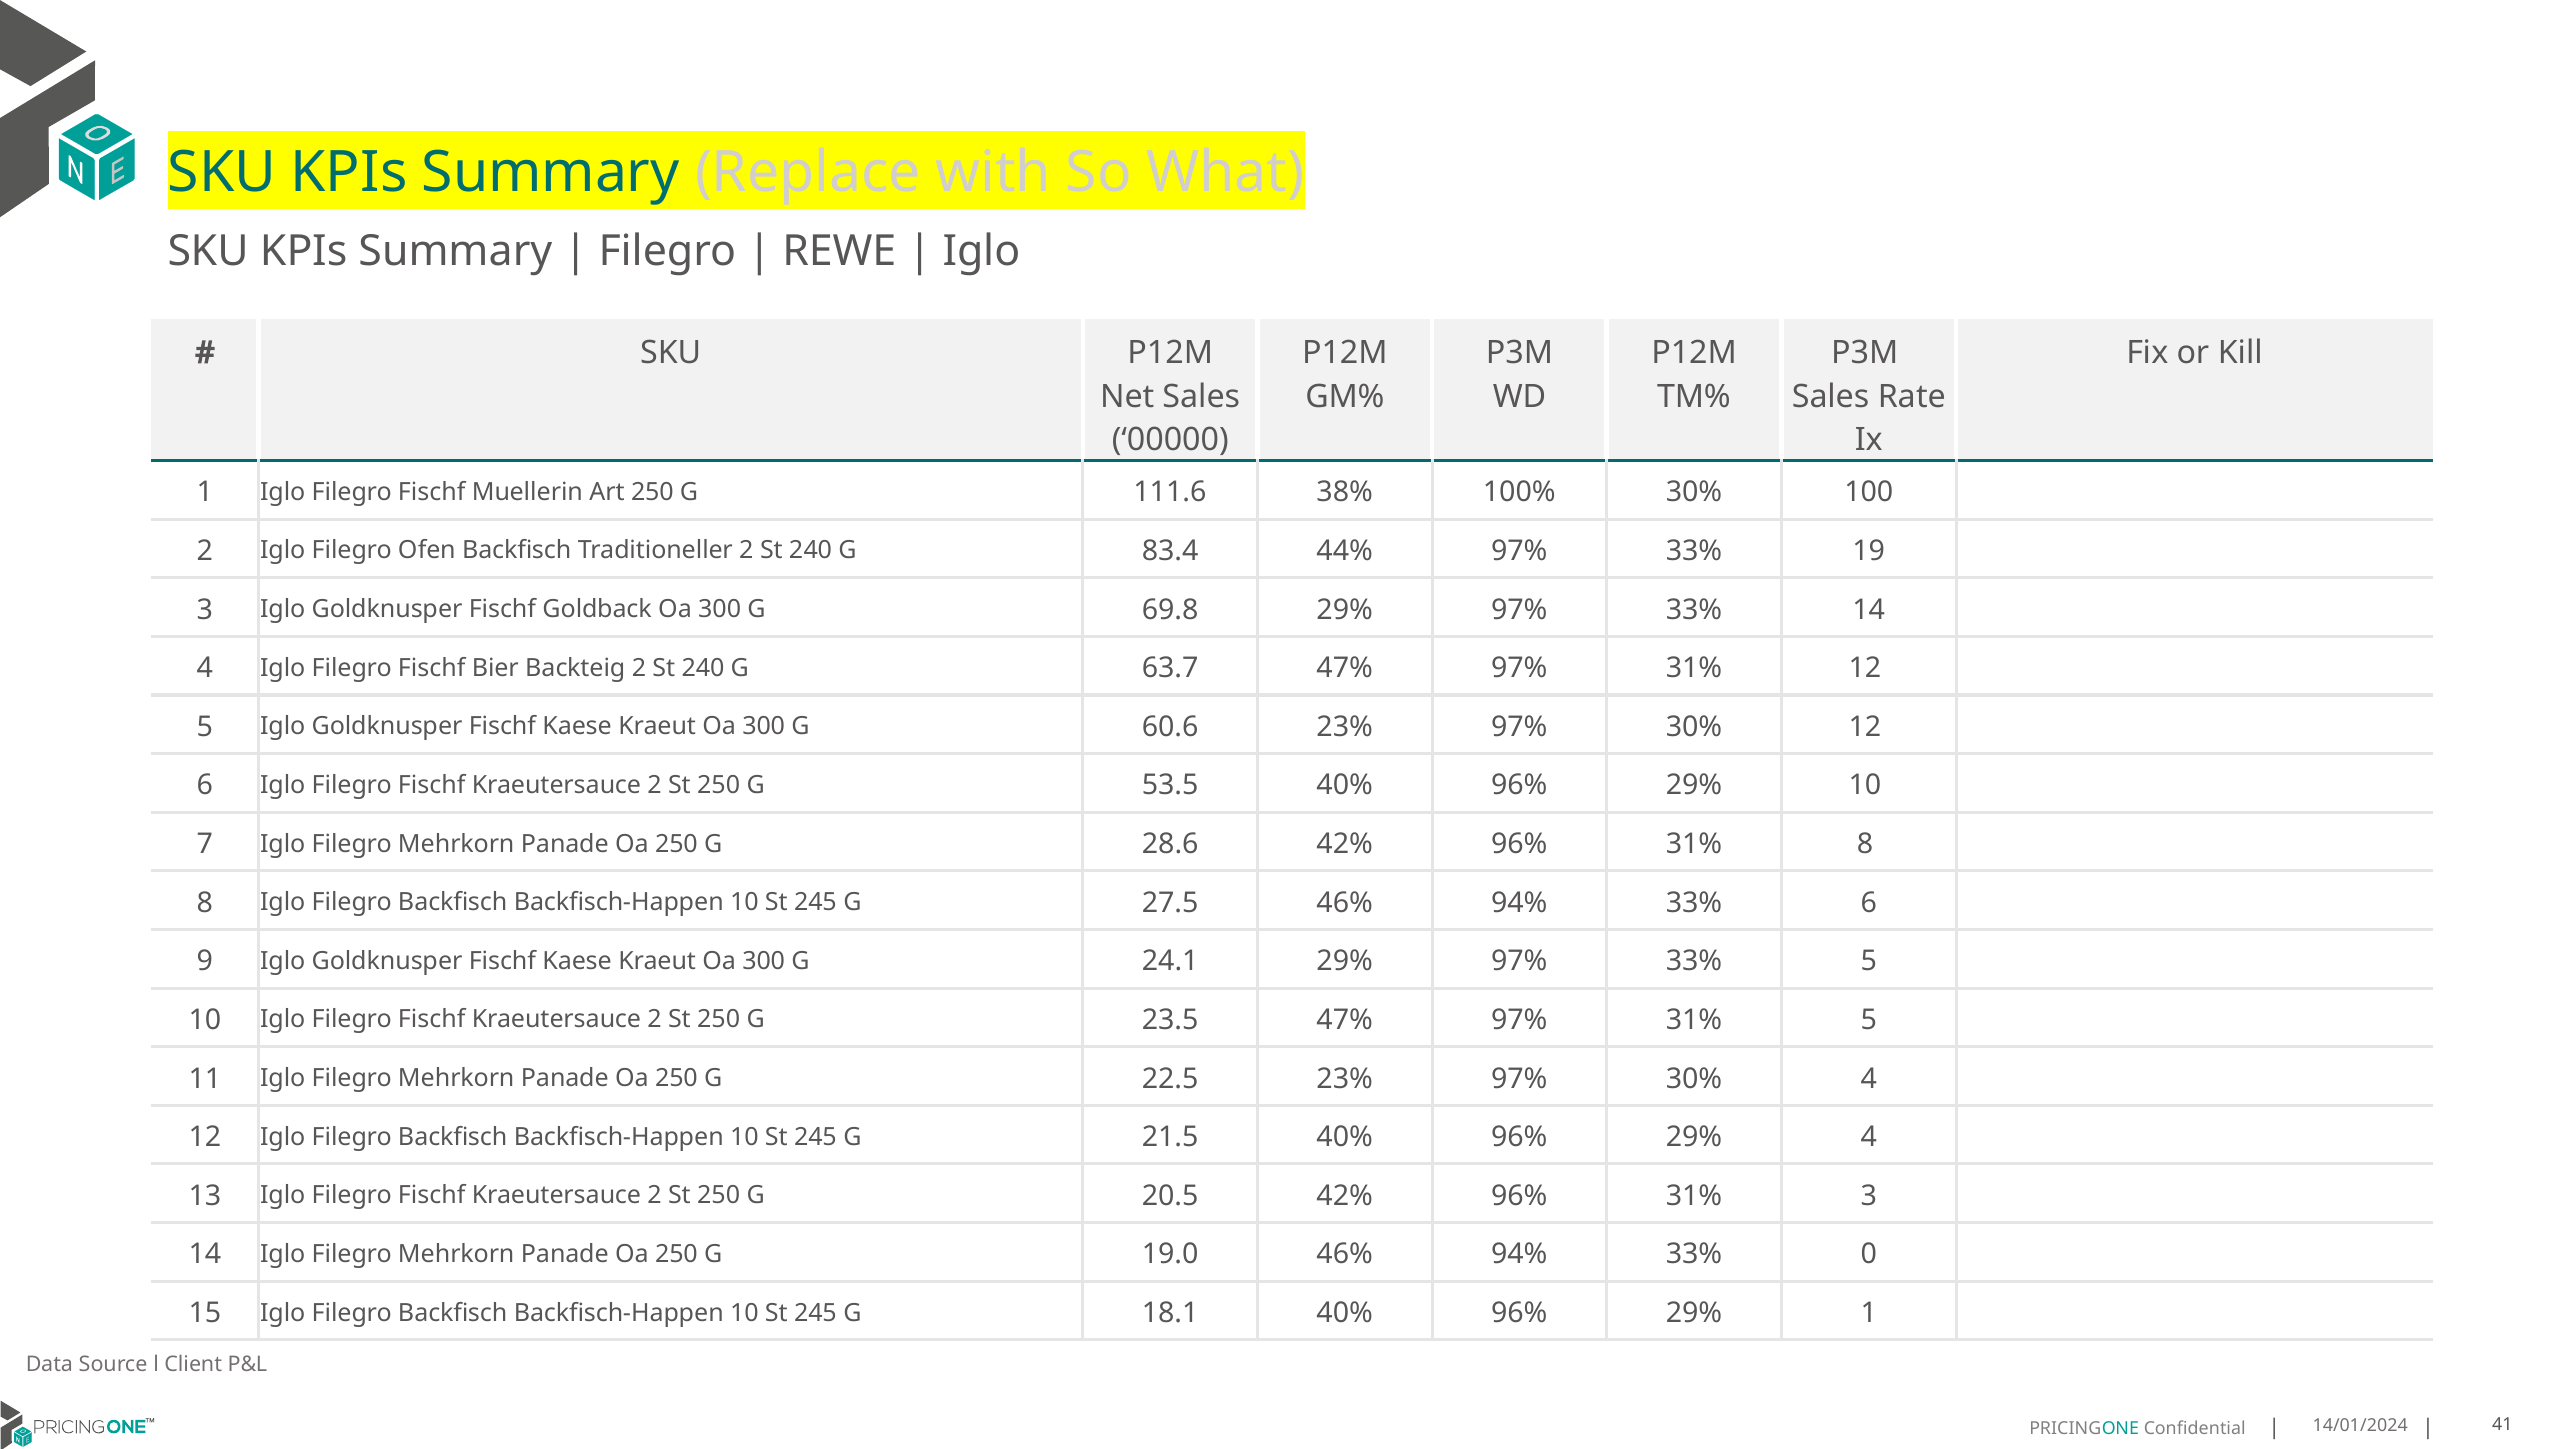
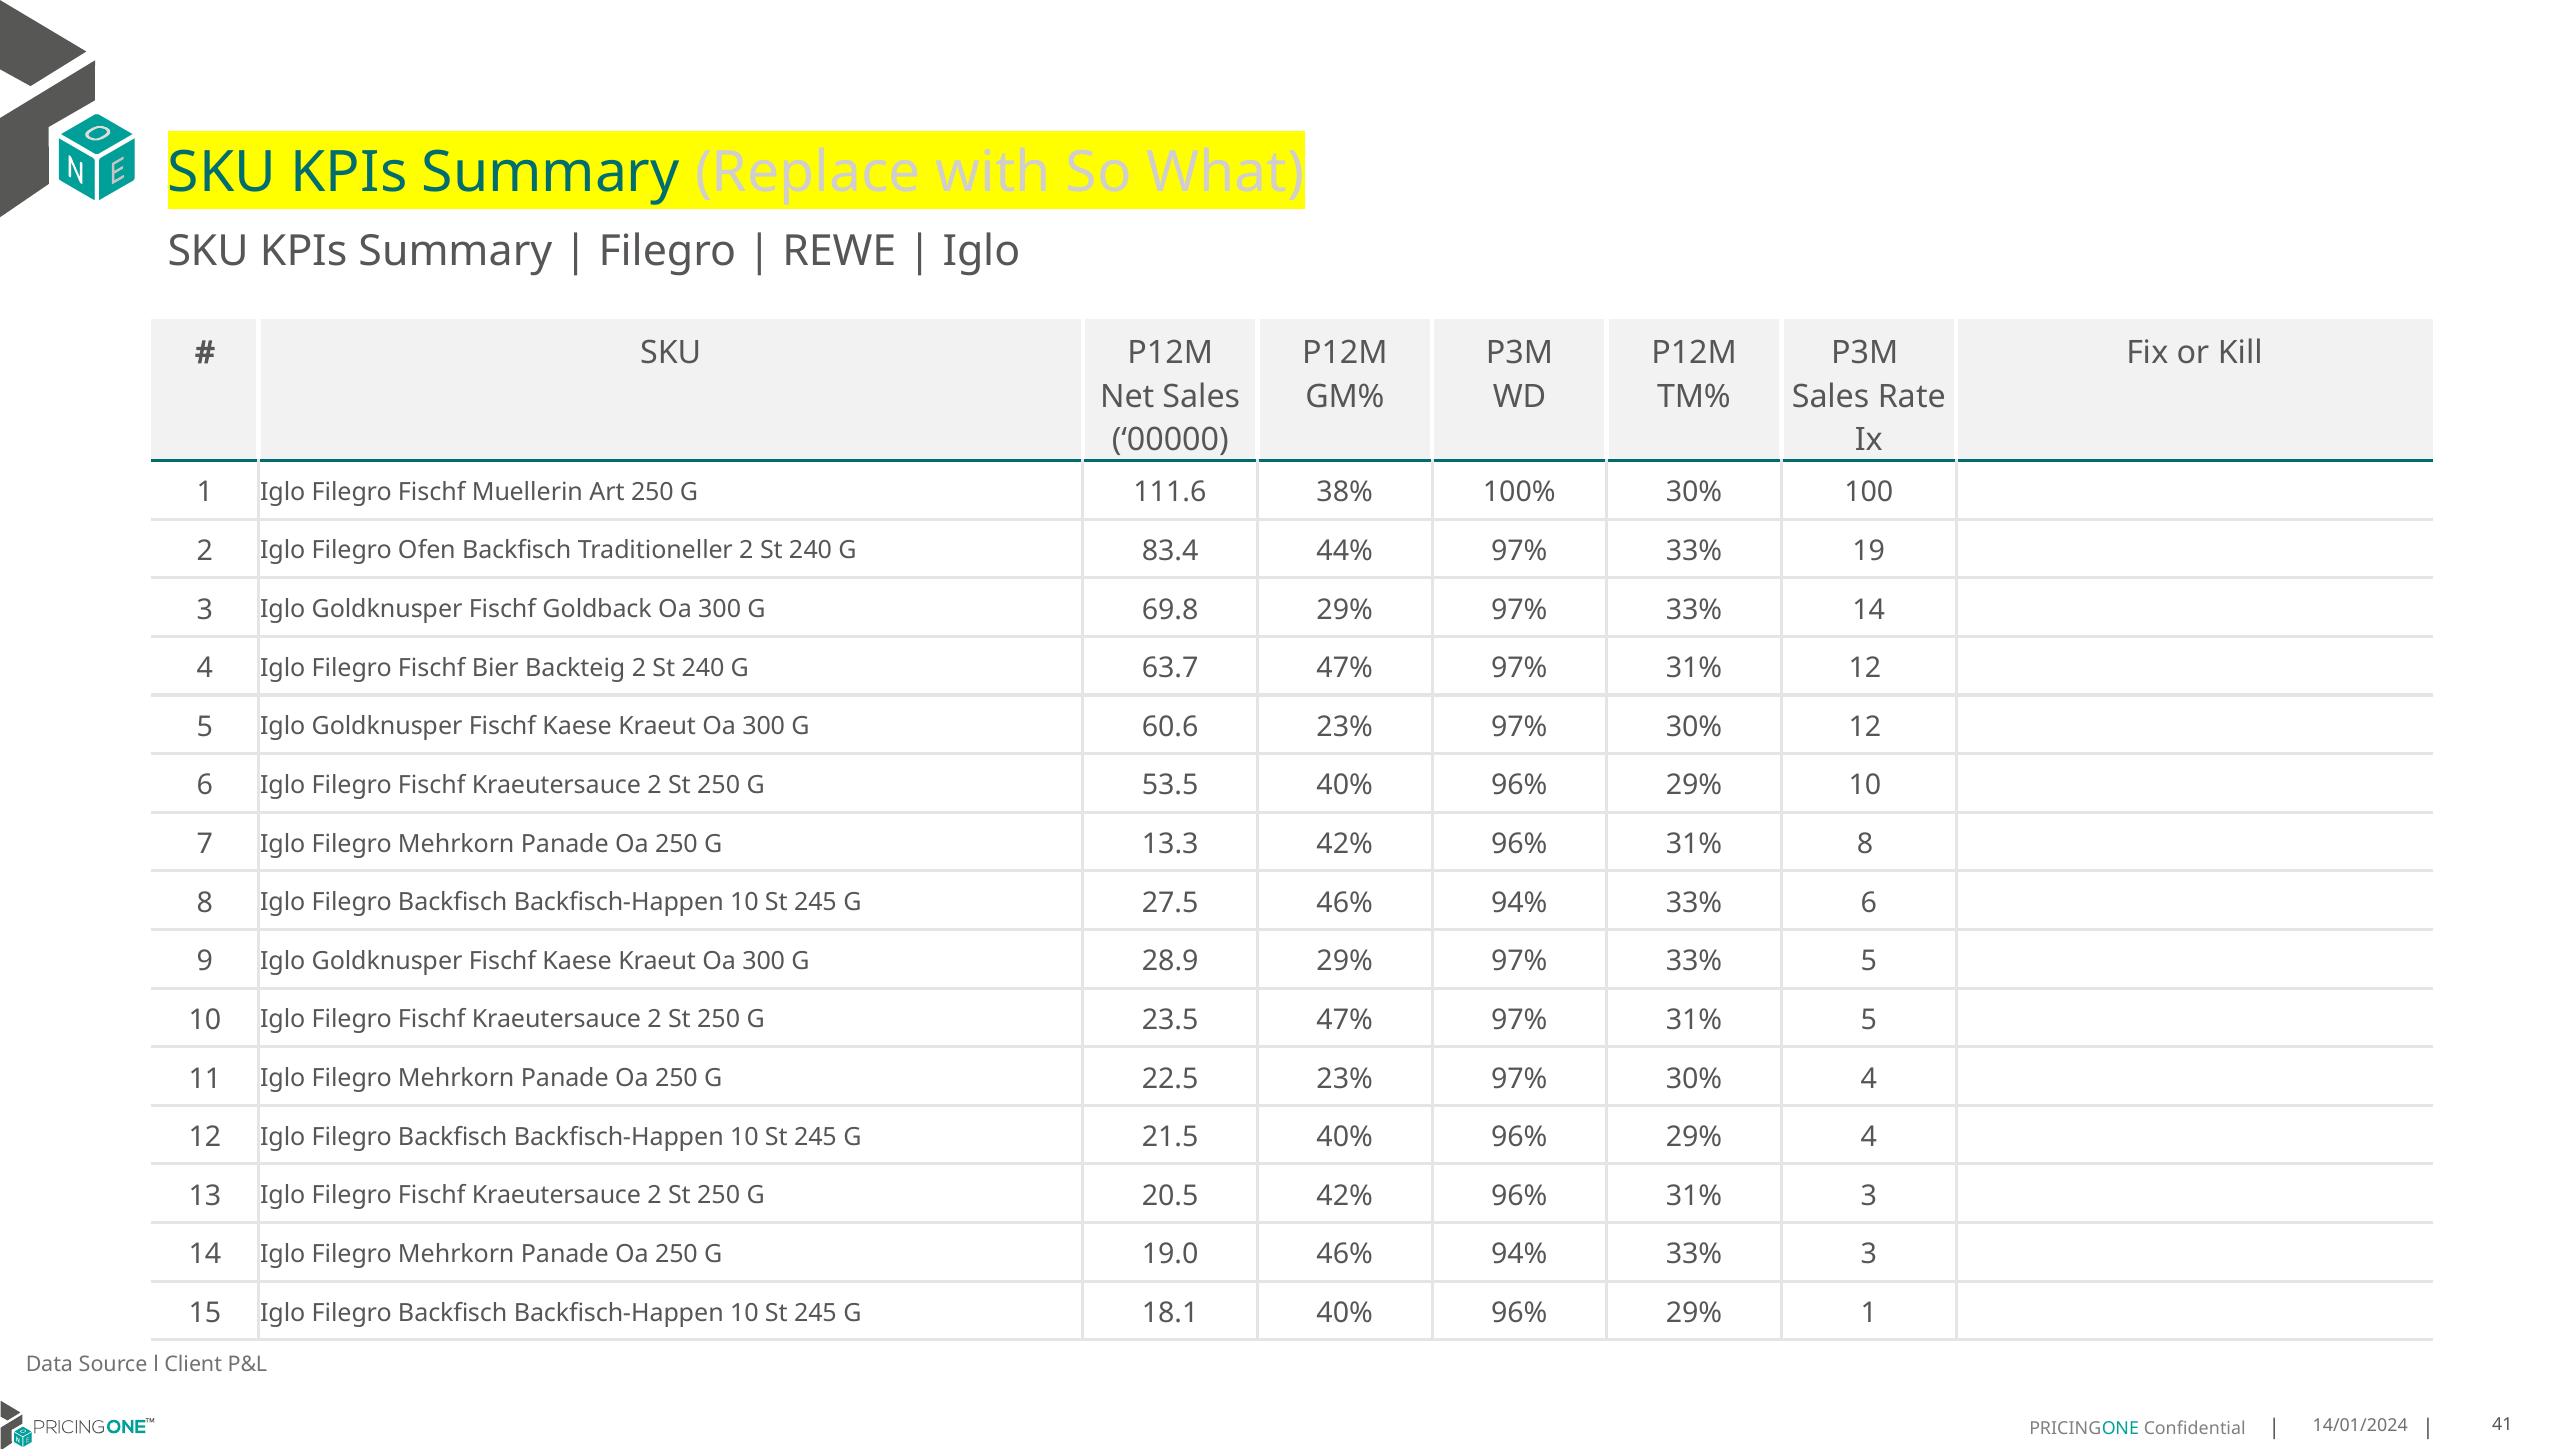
28.6: 28.6 -> 13.3 (1170, 844)
24.1: 24.1 -> 28.9 (1170, 961)
33% 0: 0 -> 3 (1869, 1255)
